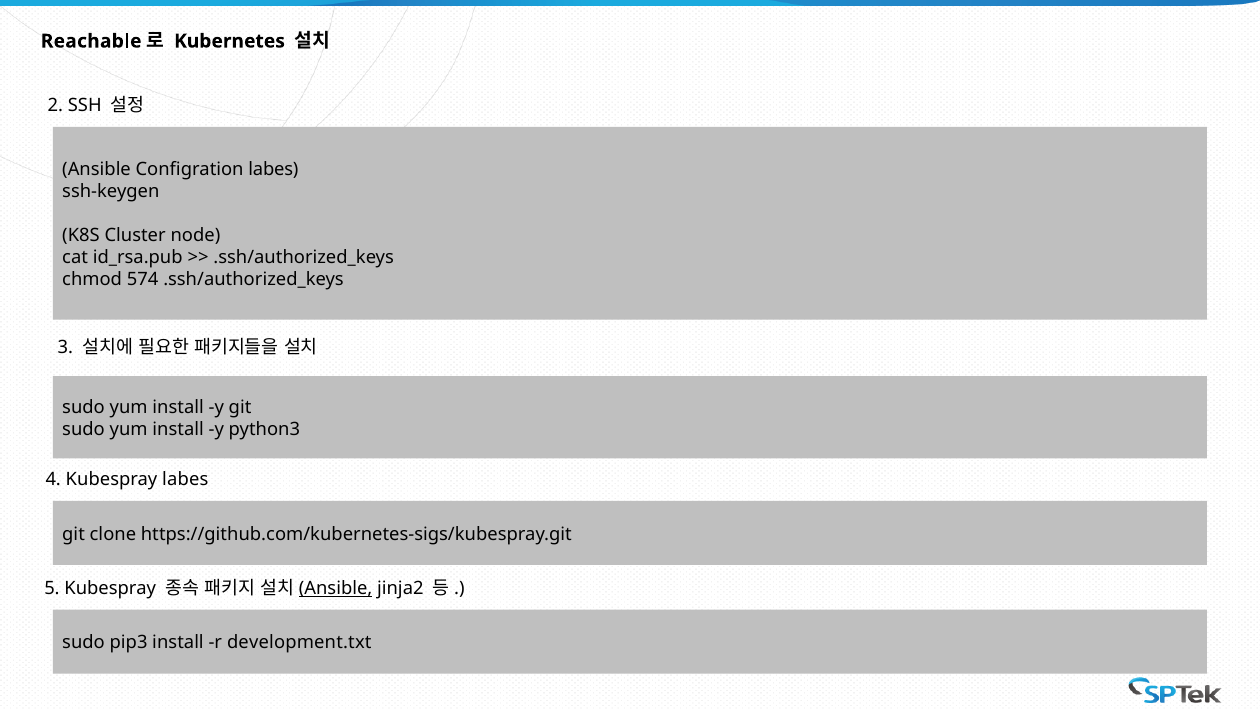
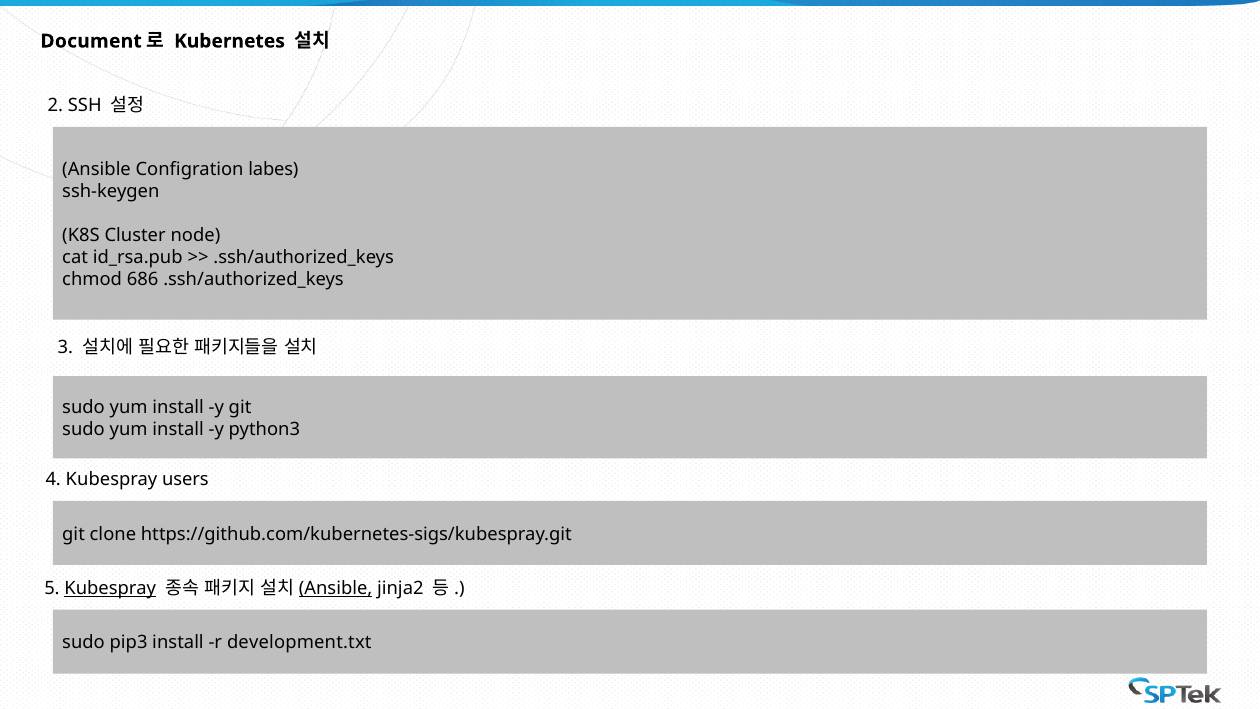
Reachable: Reachable -> Document (91, 41)
574: 574 -> 686 (143, 280)
Kubespray labes: labes -> users (185, 480)
Kubespray underline: none -> present (110, 588)
